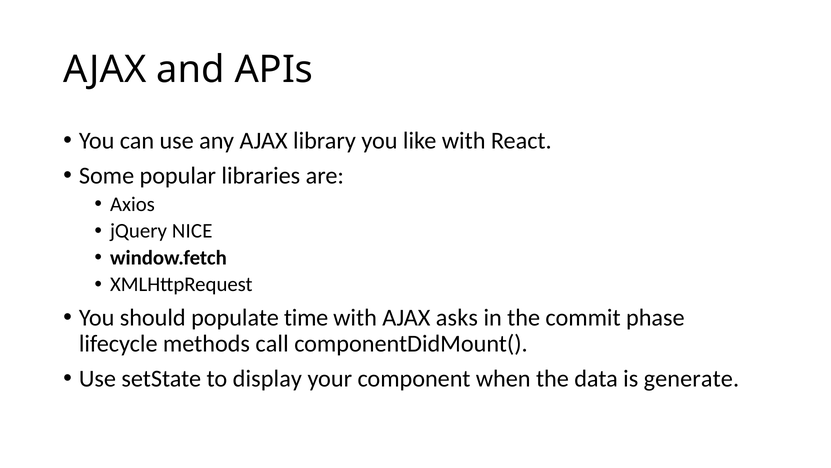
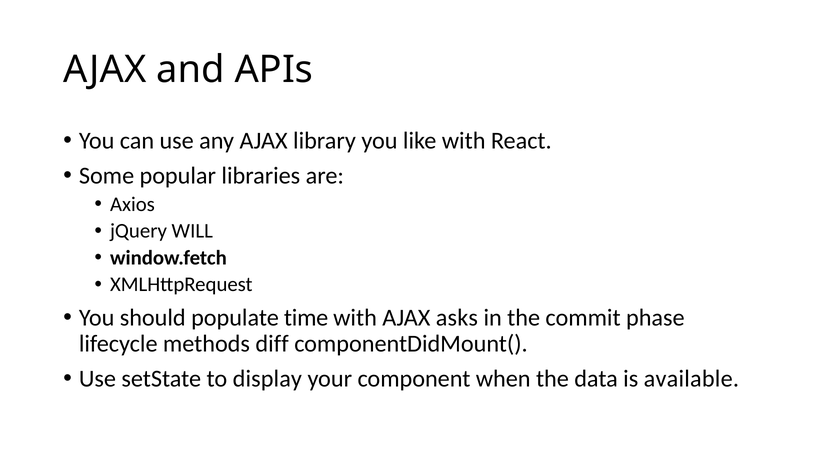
NICE: NICE -> WILL (192, 231)
call: call -> diff (272, 343)
generate: generate -> available (691, 378)
